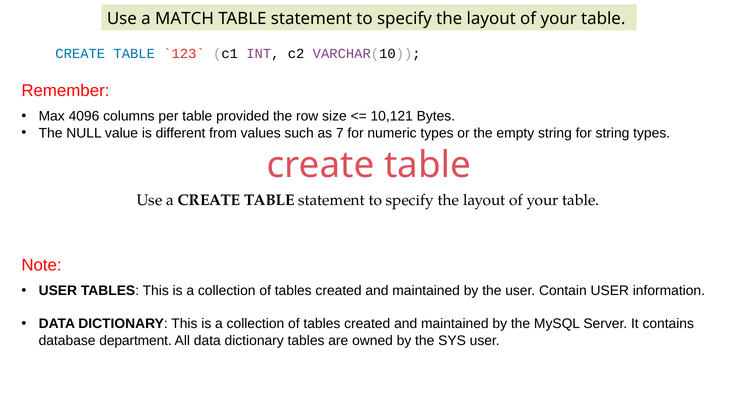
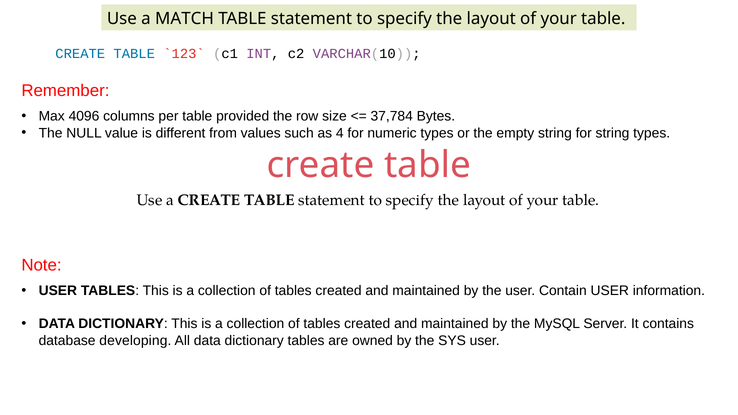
10,121: 10,121 -> 37,784 (392, 116)
7: 7 -> 4 (340, 133)
department: department -> developing (135, 341)
